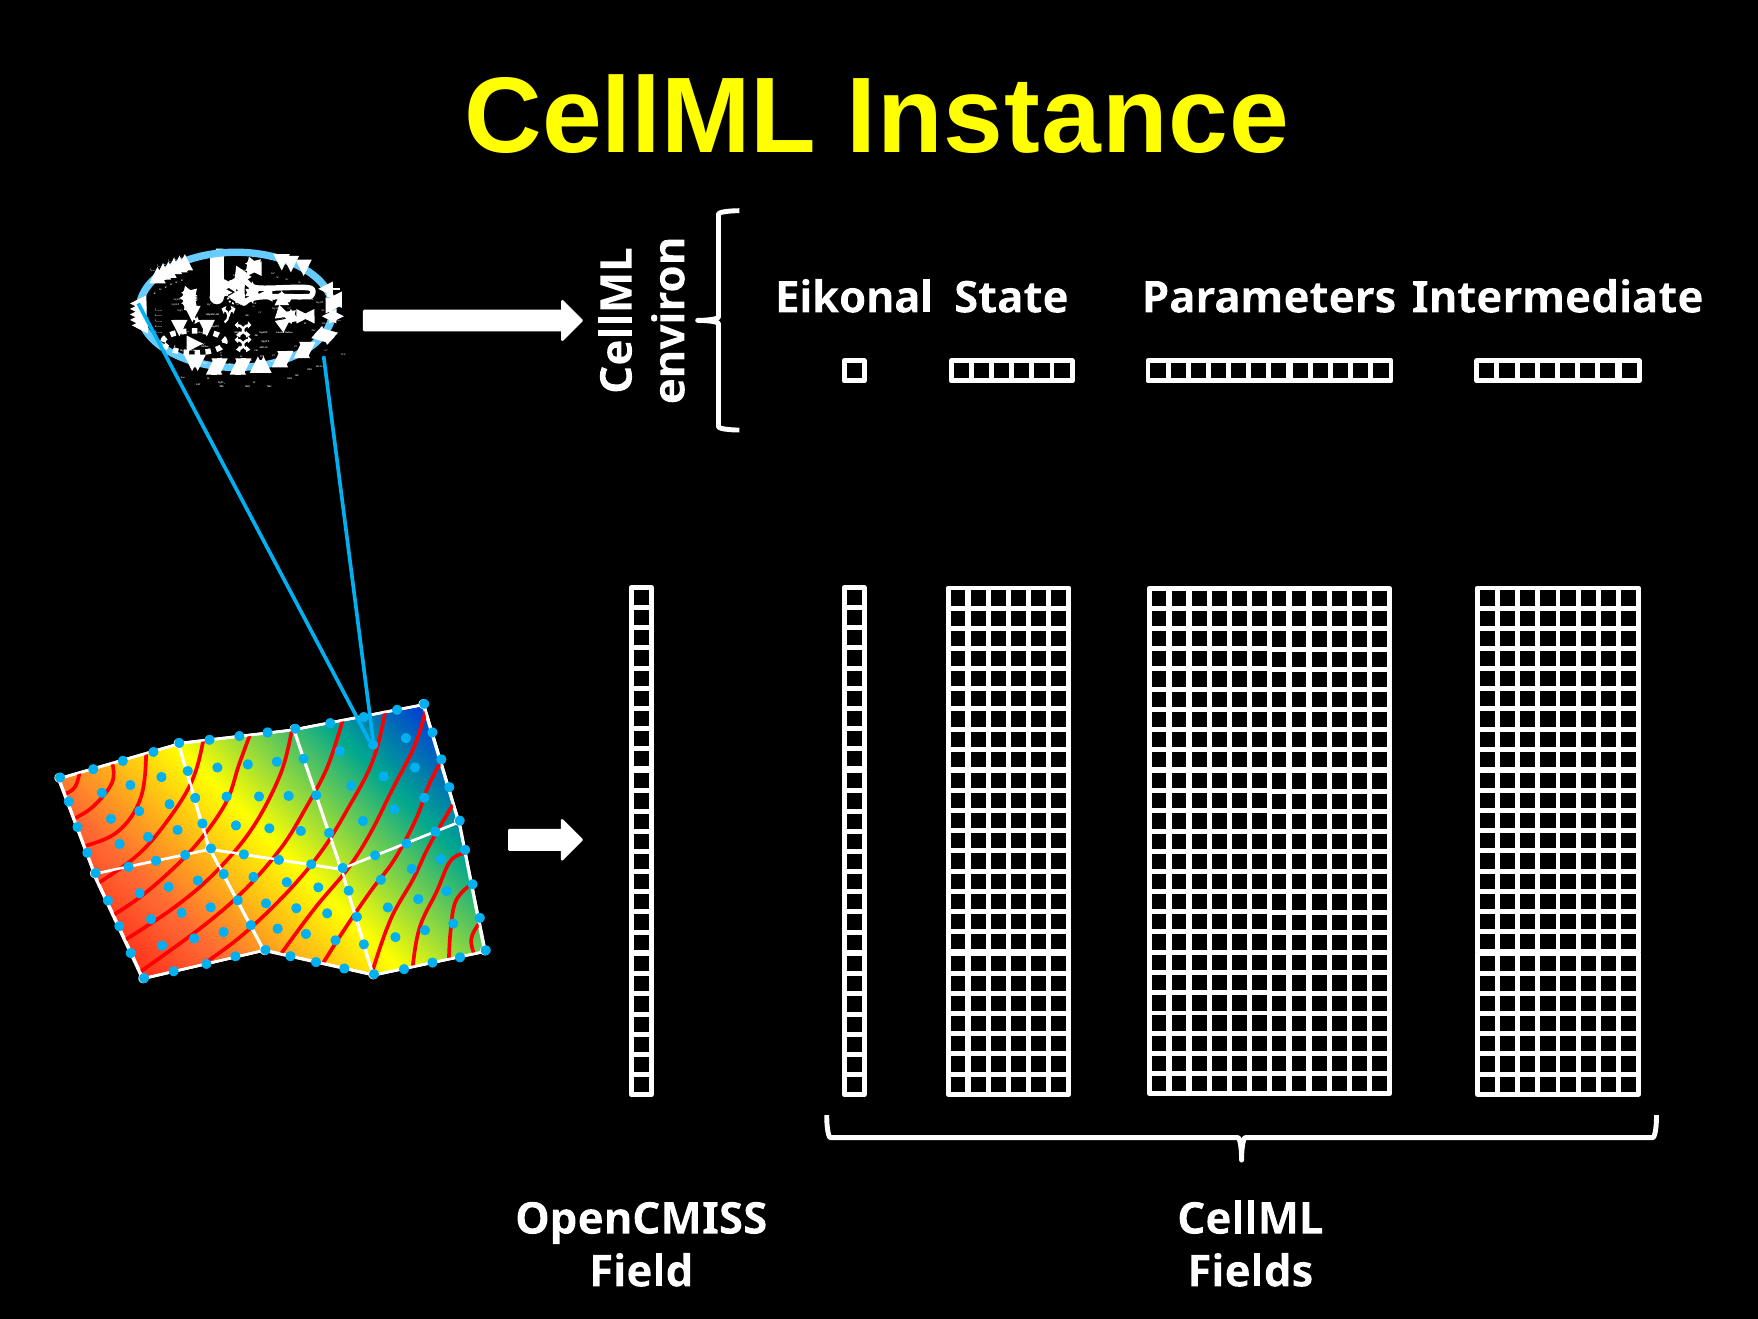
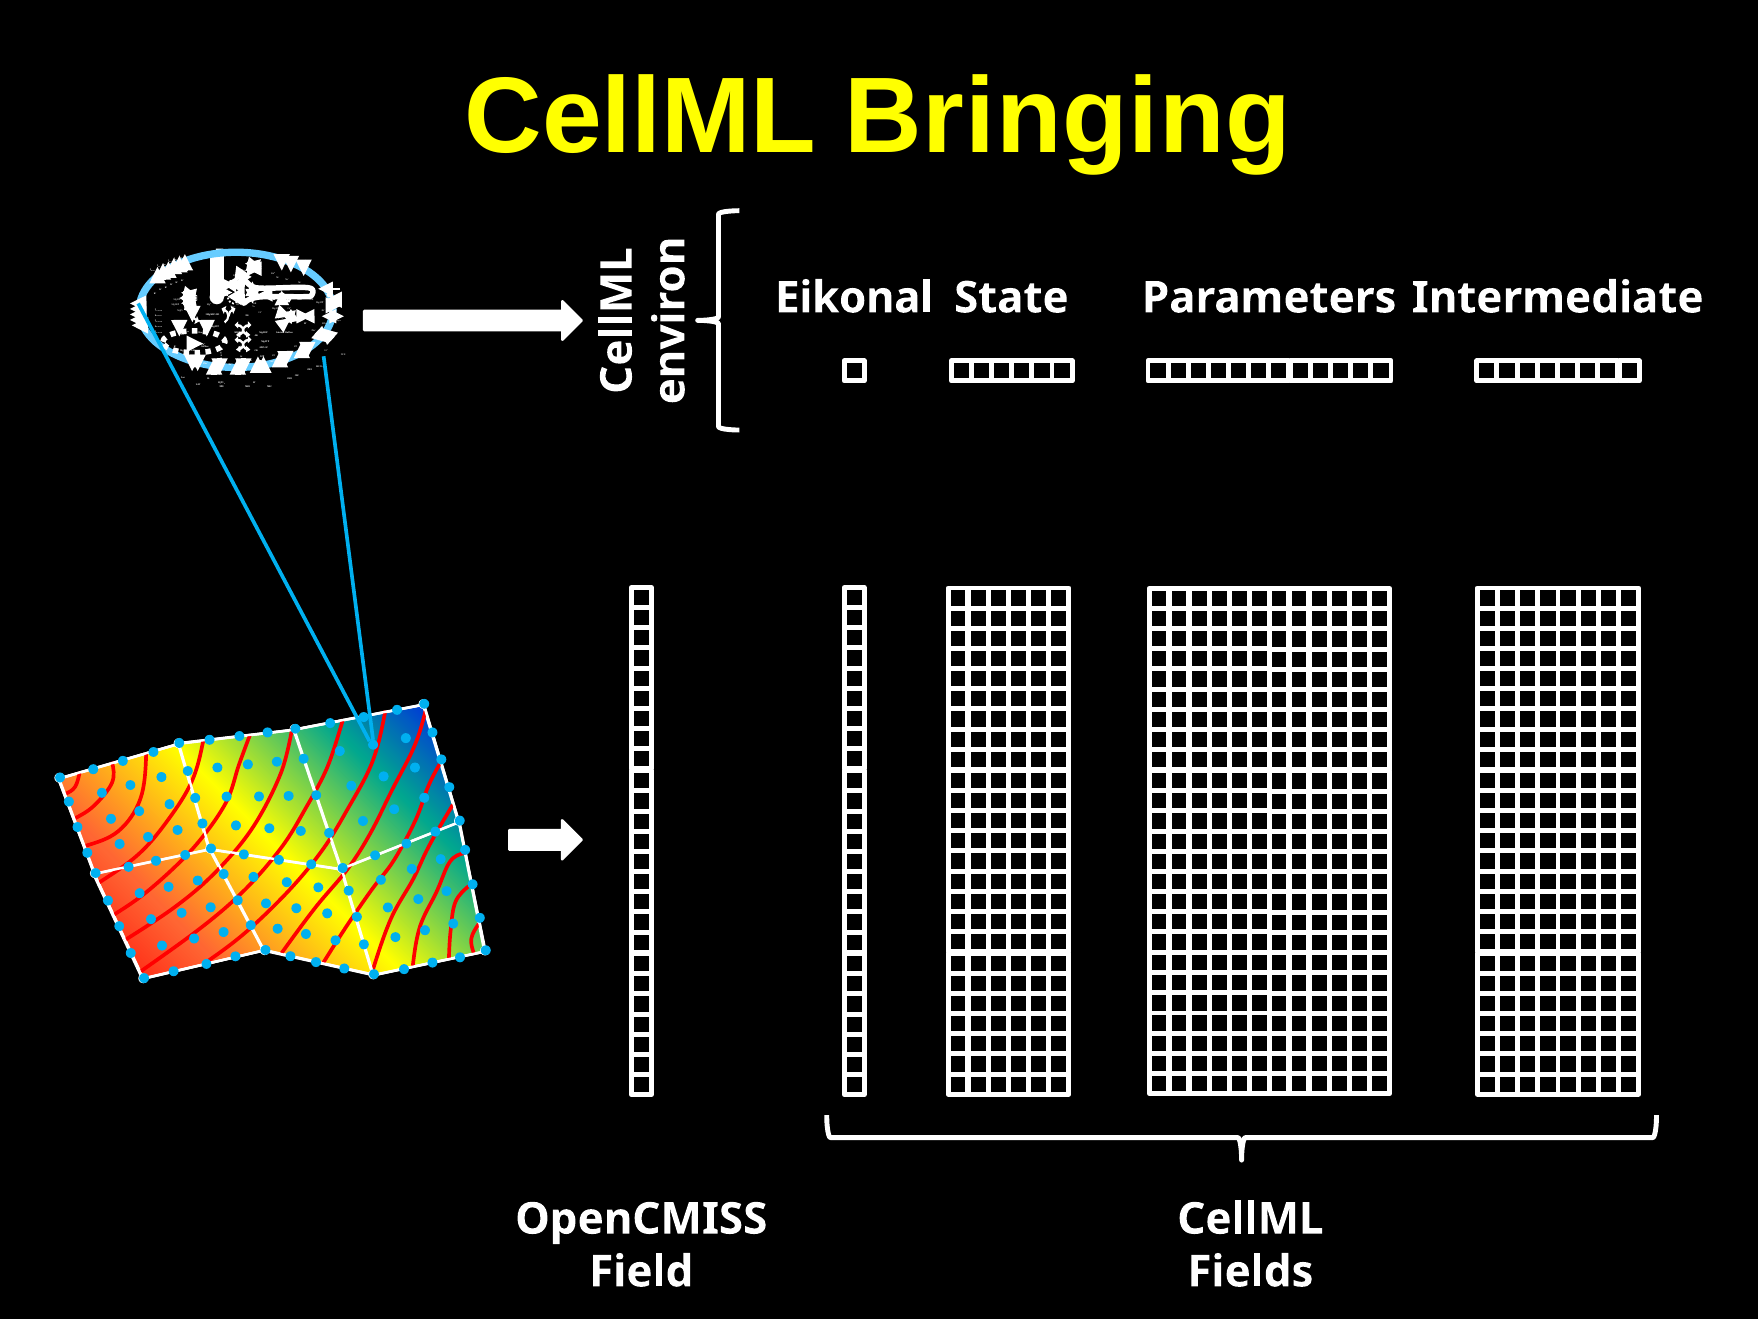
Instance: Instance -> Bringing (1068, 117)
